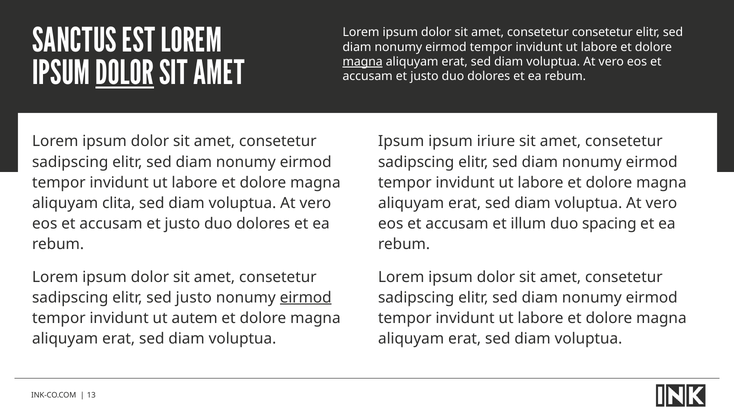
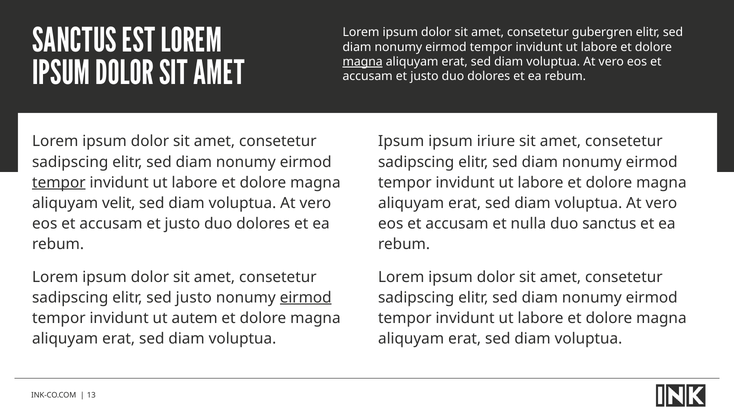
consetetur consetetur: consetetur -> gubergren (602, 32)
DOLOR underline: present -> none (125, 73)
tempor underline: none -> present (59, 182)
clita: clita -> velit (119, 203)
illum: illum -> nulla (528, 224)
duo spacing: spacing -> sanctus (609, 224)
